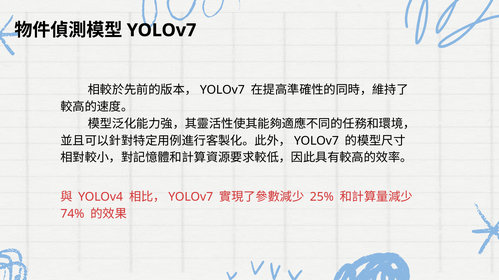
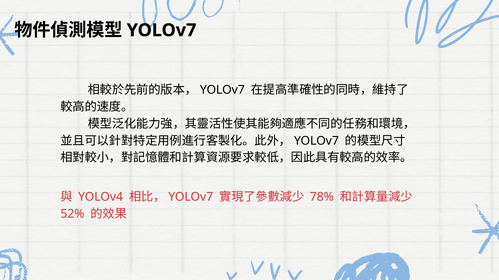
25%: 25% -> 78% (322, 197)
74%: 74% -> 52% (72, 214)
